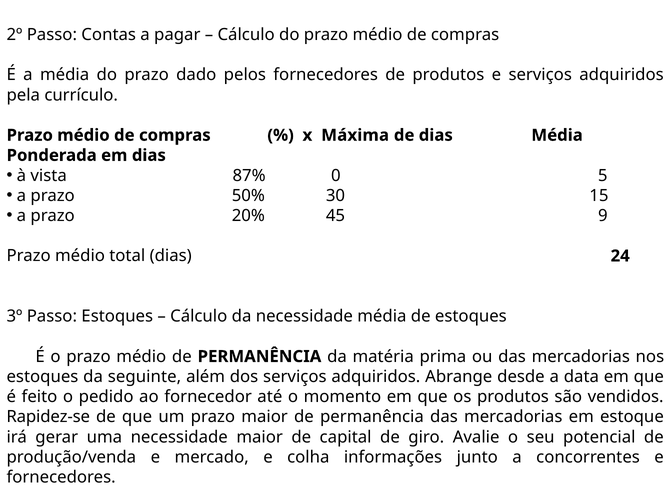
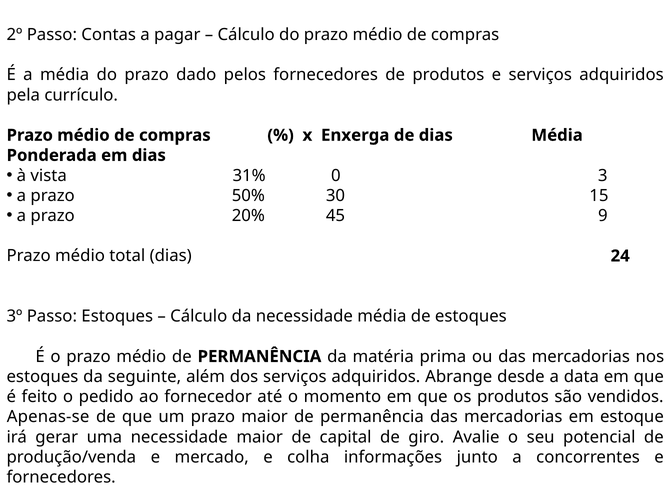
Máxima: Máxima -> Enxerga (355, 135)
87%: 87% -> 31% (249, 176)
0 5: 5 -> 3 (603, 176)
Rapidez-se: Rapidez-se -> Apenas-se (48, 417)
